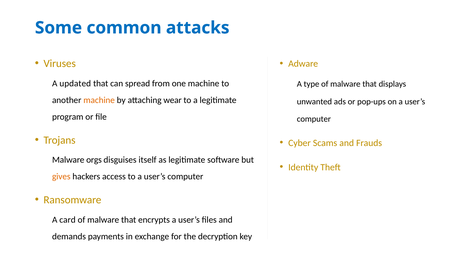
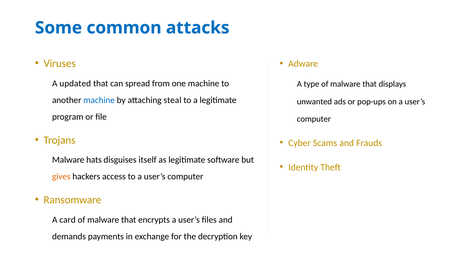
machine colour: orange -> blue (99, 100)
wear: wear -> steal (172, 100)
orgs: orgs -> hats (94, 160)
